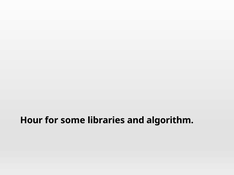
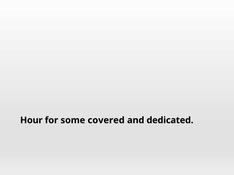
libraries: libraries -> covered (106, 121)
algorithm: algorithm -> dedicated (170, 121)
